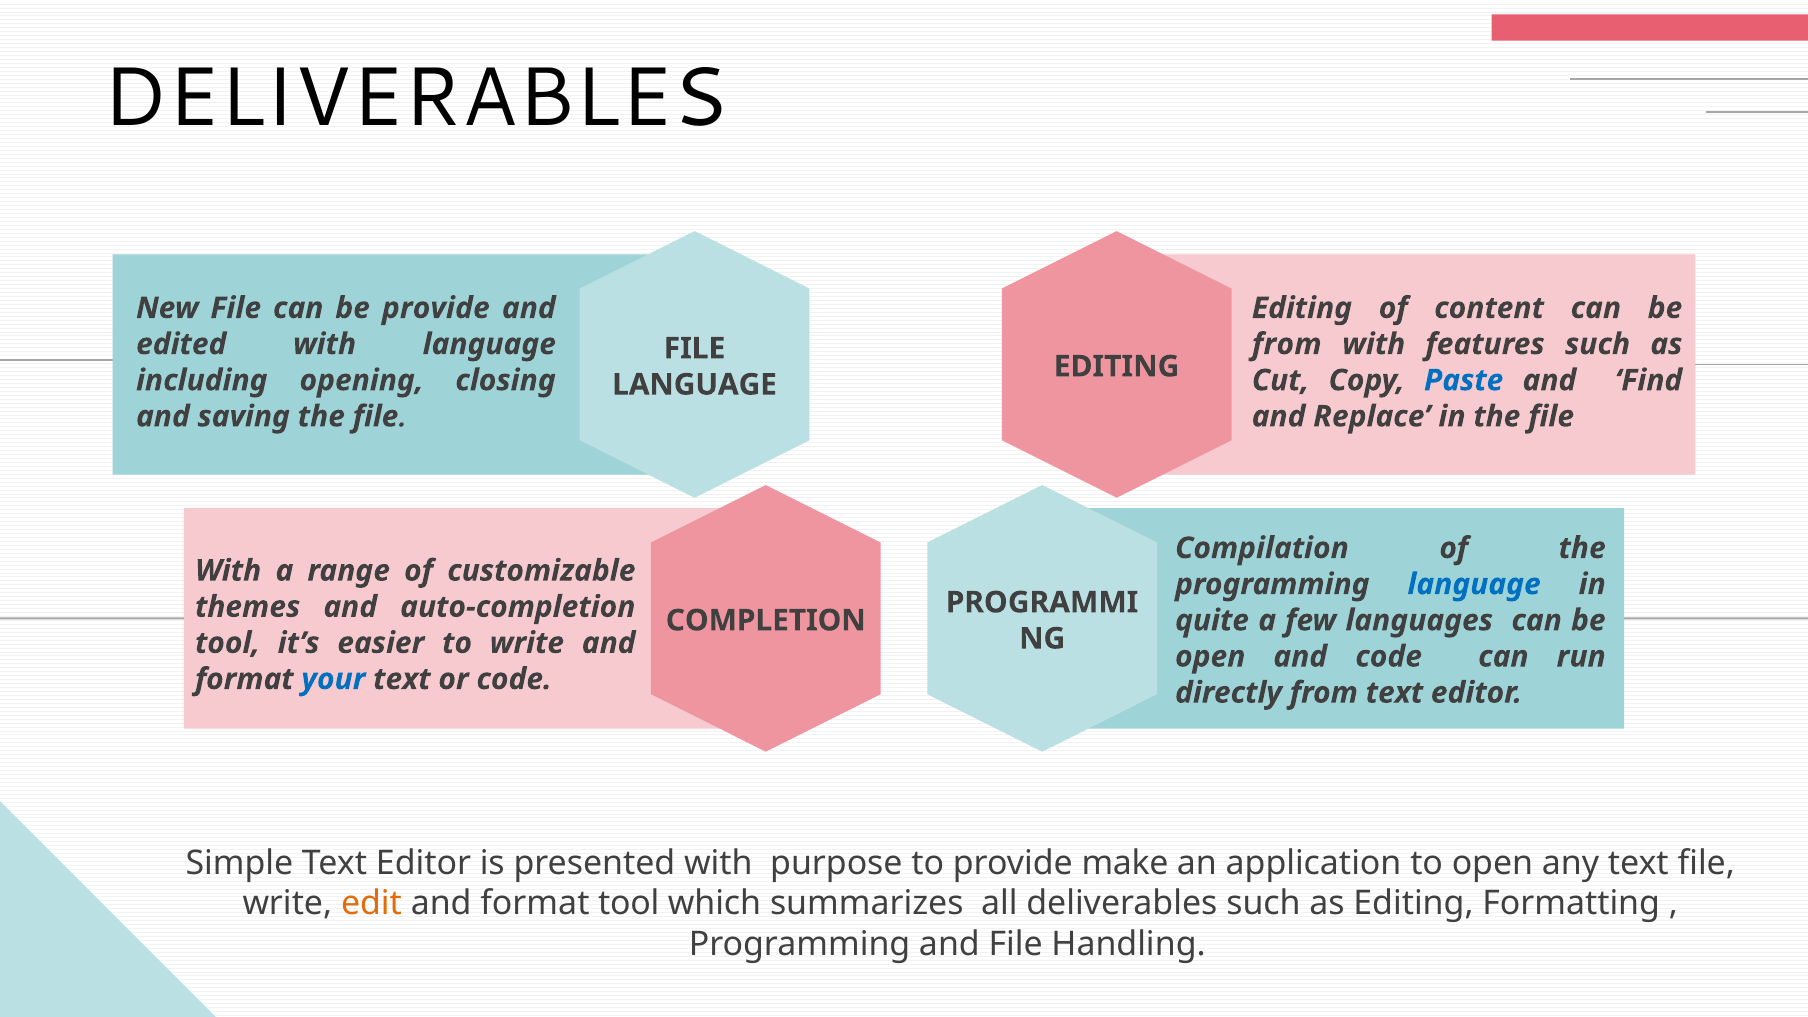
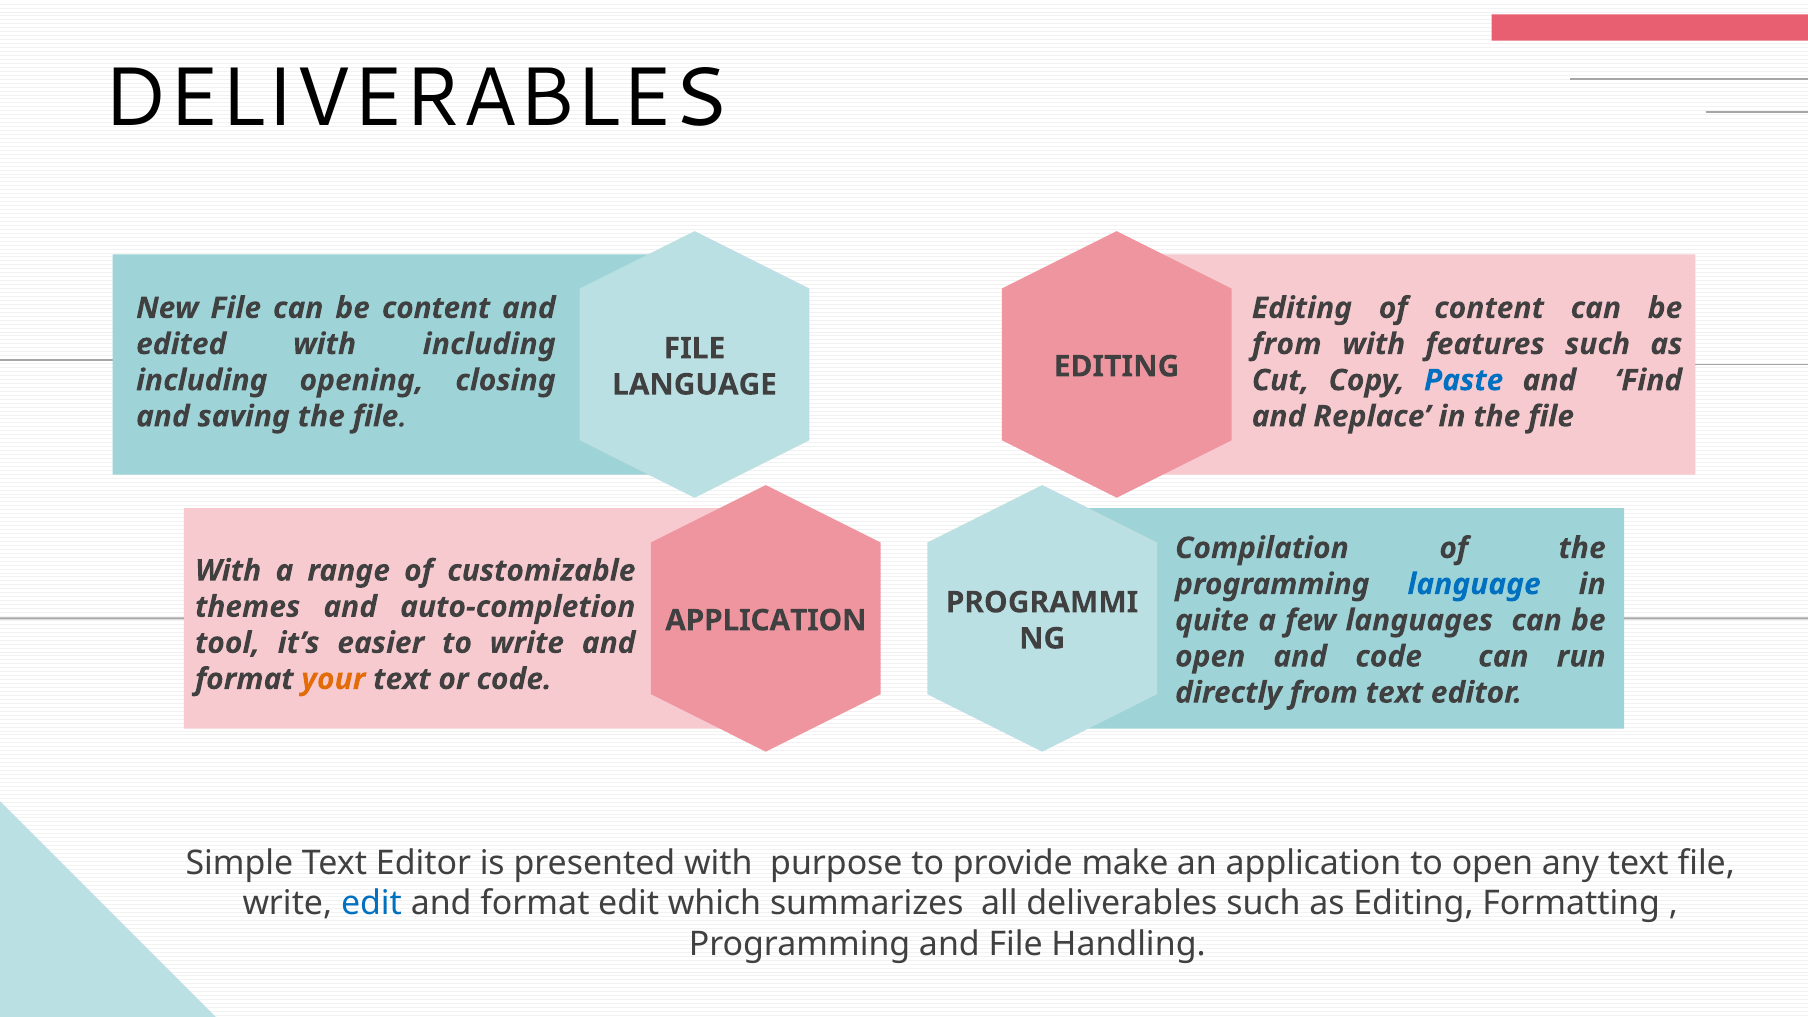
be provide: provide -> content (436, 308)
with language: language -> including (489, 344)
COMPLETION: COMPLETION -> APPLICATION (766, 620)
your colour: blue -> orange (333, 679)
edit colour: orange -> blue (371, 904)
format tool: tool -> edit (629, 904)
